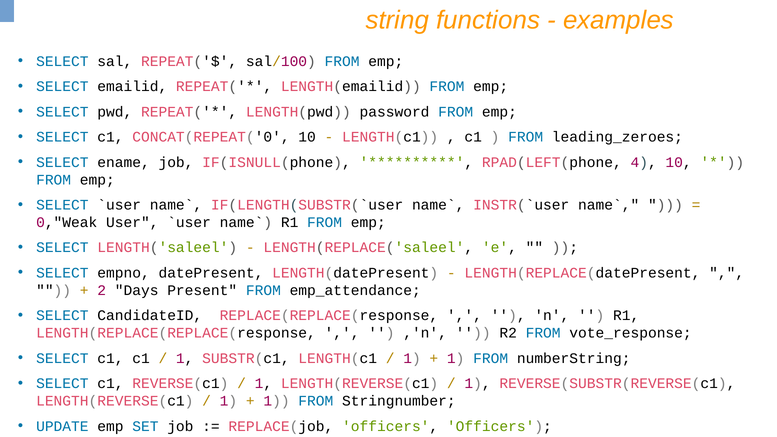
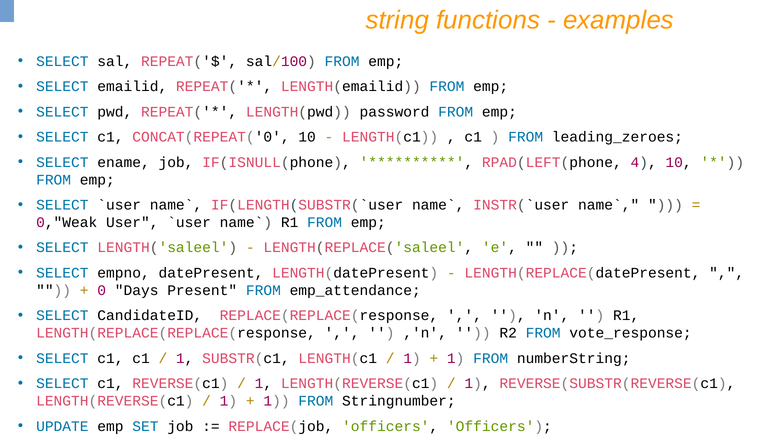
2: 2 -> 0 (102, 290)
